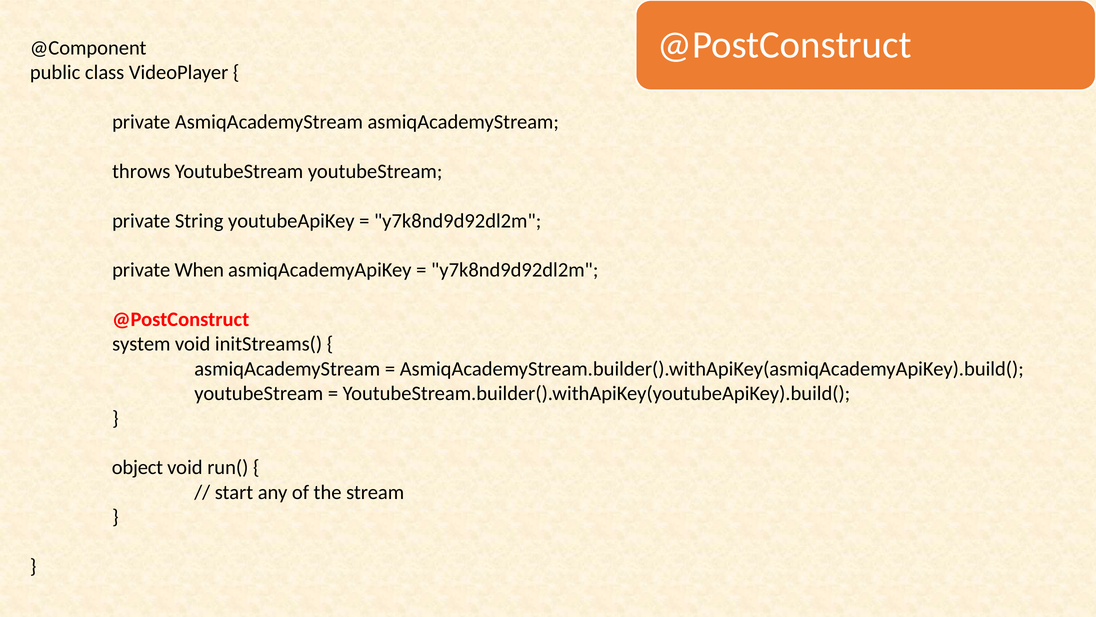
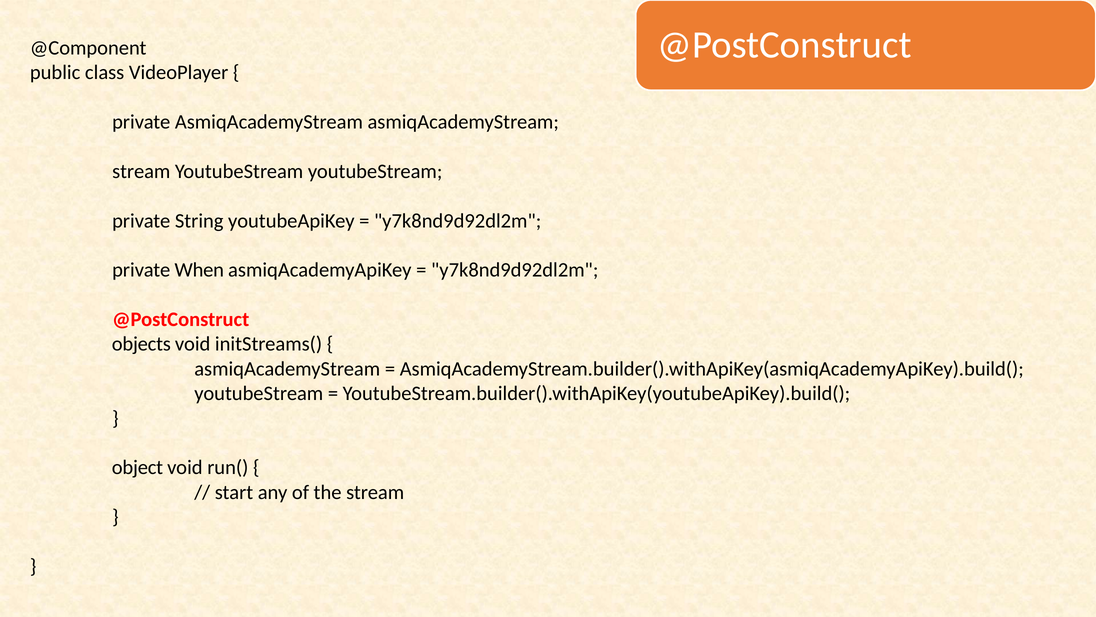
throws: throws -> stream (141, 171)
system: system -> objects (141, 344)
